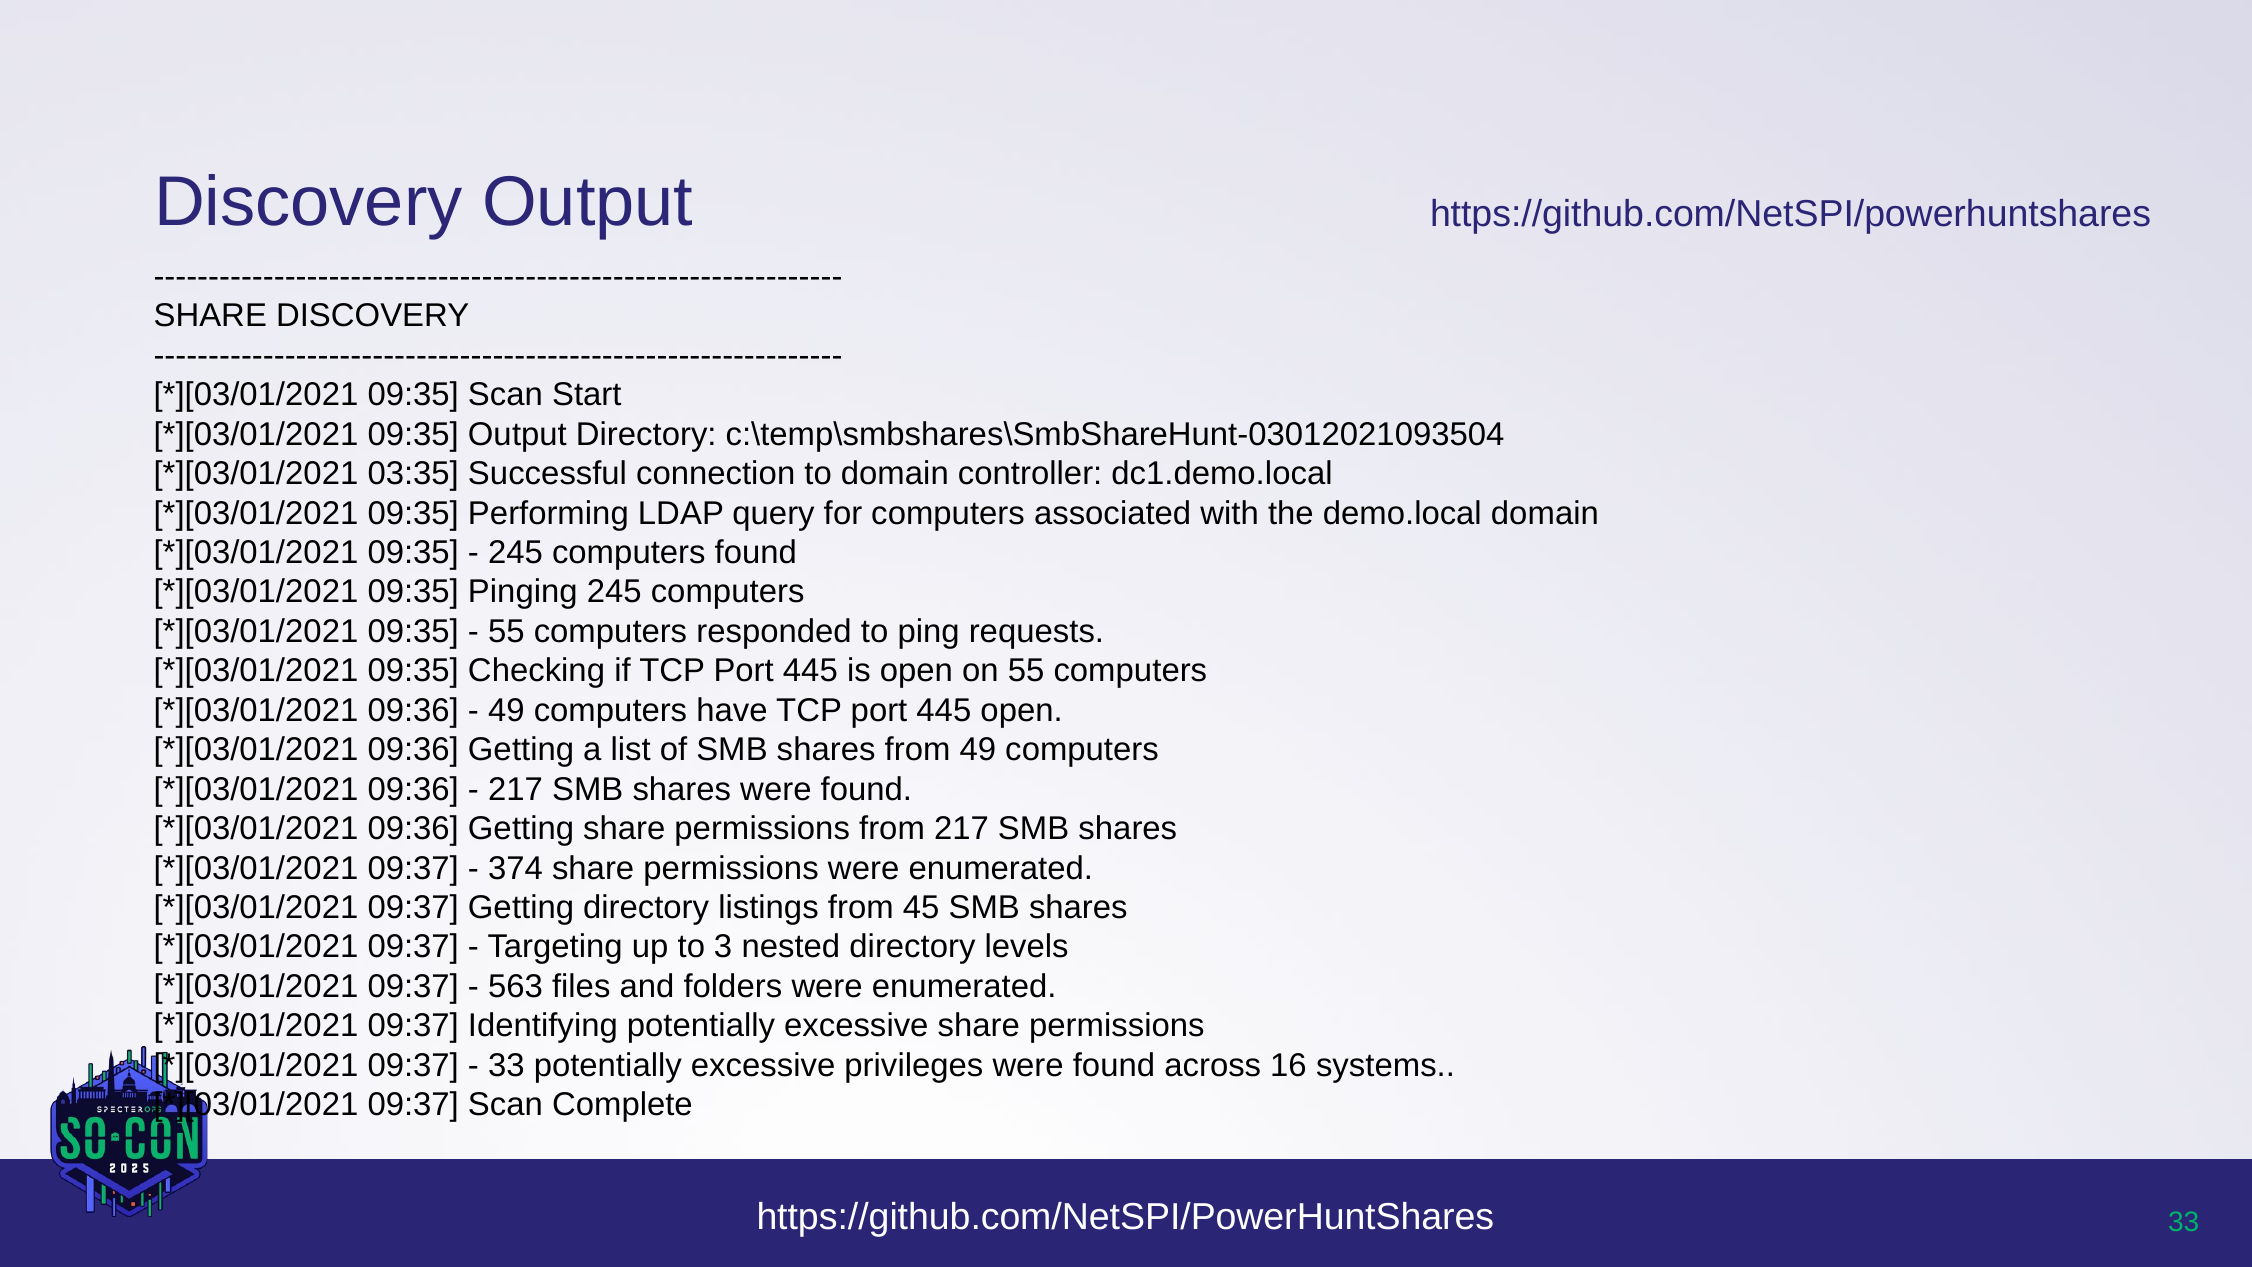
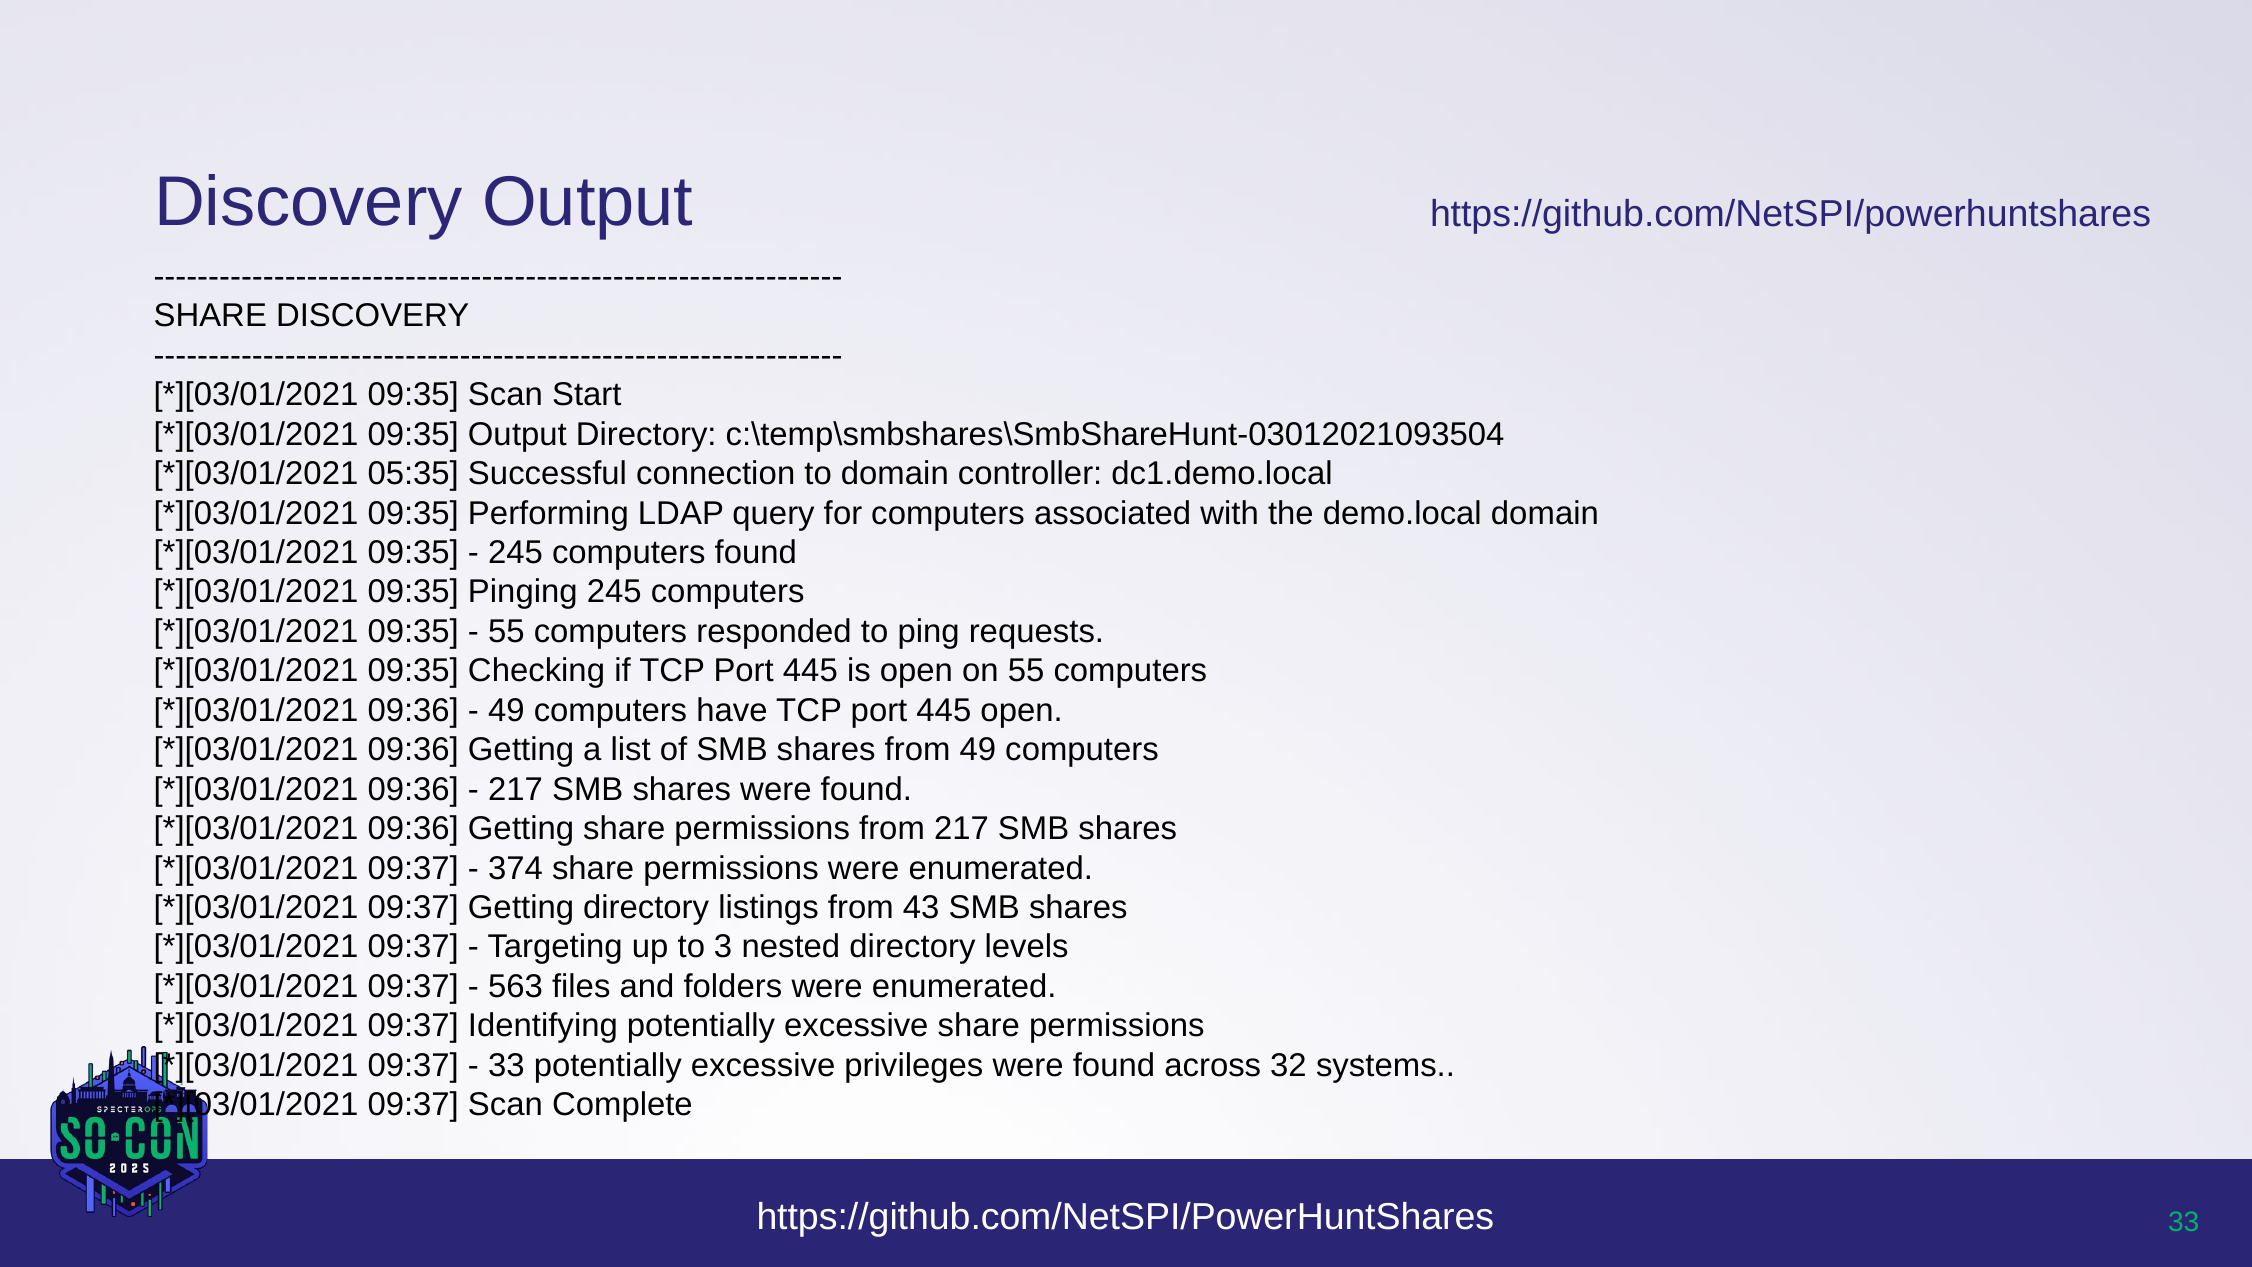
03:35: 03:35 -> 05:35 (413, 474)
45: 45 -> 43 (921, 907)
16: 16 -> 32 (1288, 1065)
